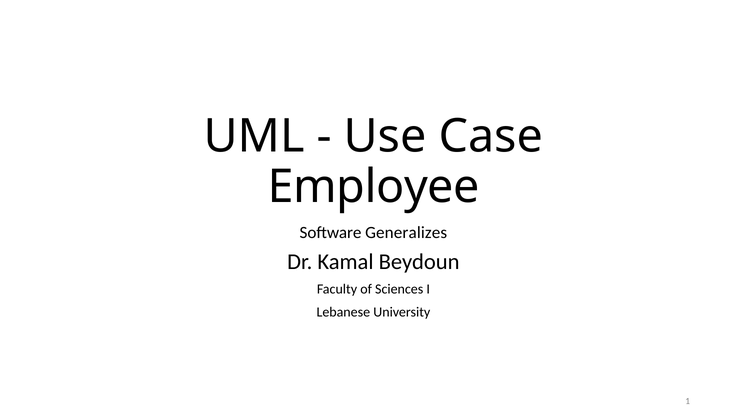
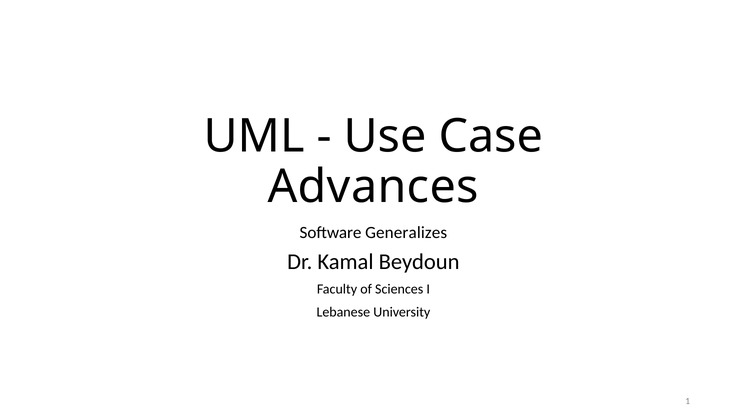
Employee: Employee -> Advances (373, 187)
